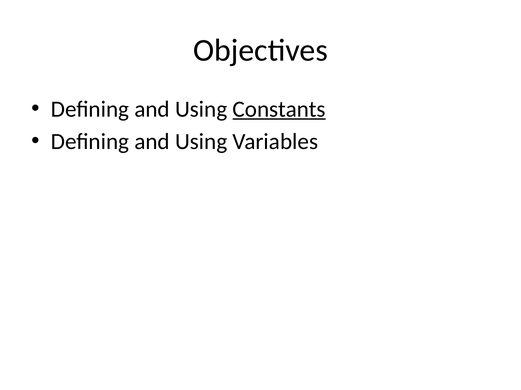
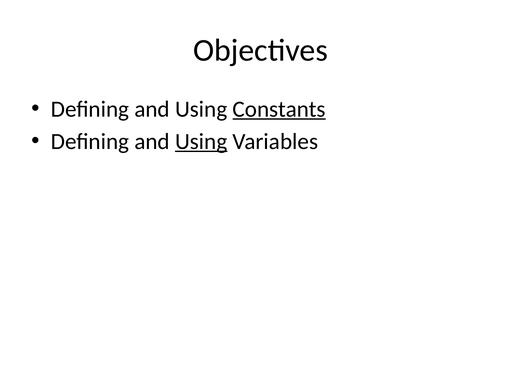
Using underline: none -> present (201, 142)
